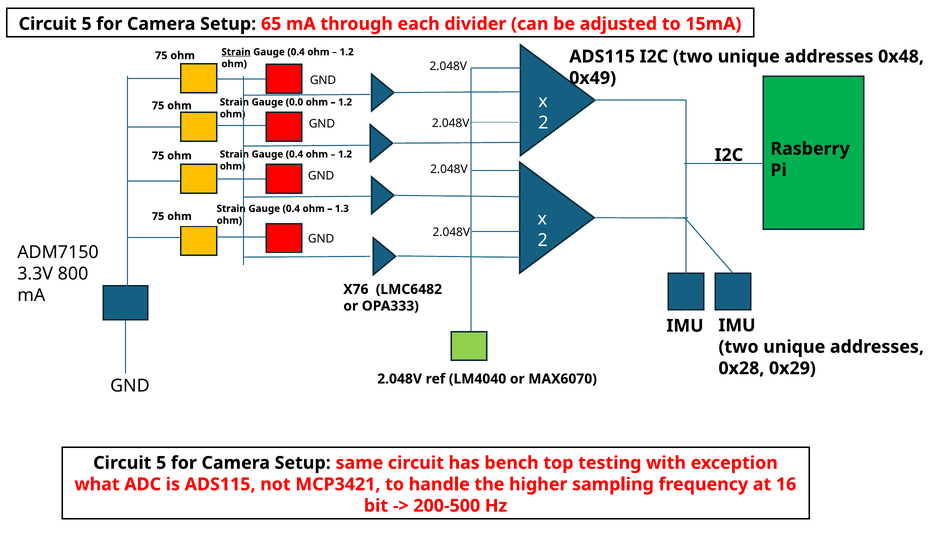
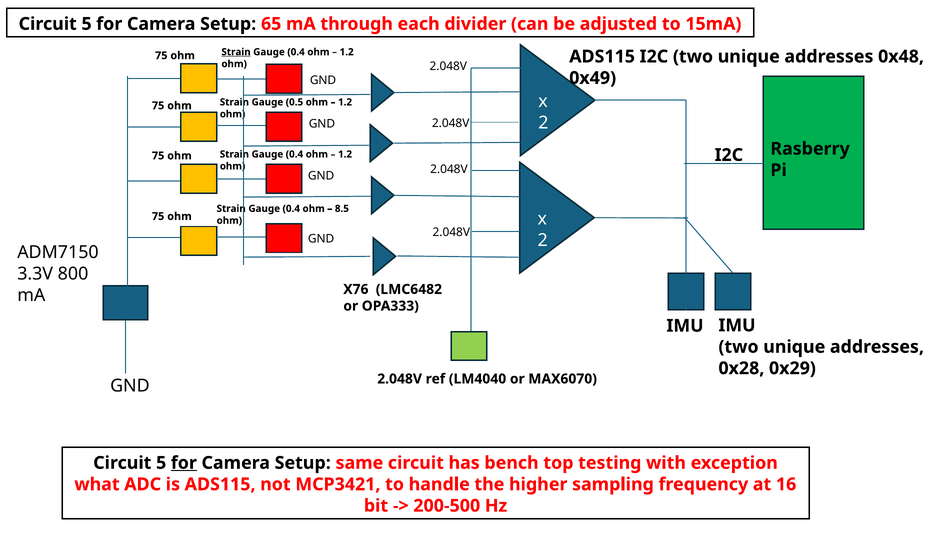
0.0: 0.0 -> 0.5 (294, 102)
1.3: 1.3 -> 8.5 (342, 208)
for underline: none -> present (184, 462)
